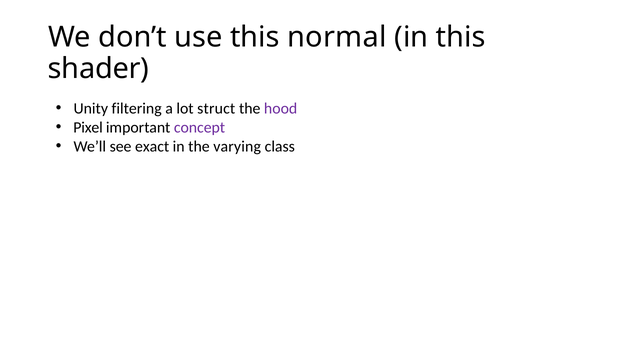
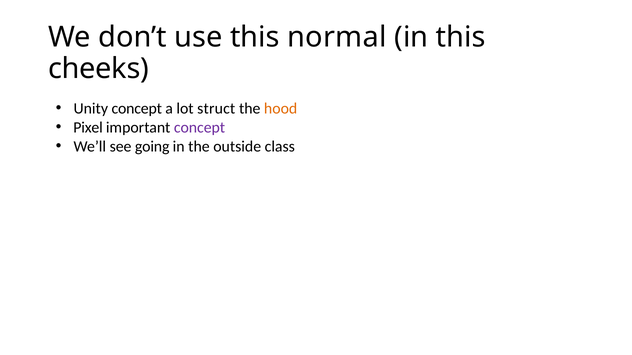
shader: shader -> cheeks (98, 69)
Unity filtering: filtering -> concept (137, 109)
hood colour: purple -> orange (281, 109)
exact: exact -> going (152, 147)
varying: varying -> outside (237, 147)
